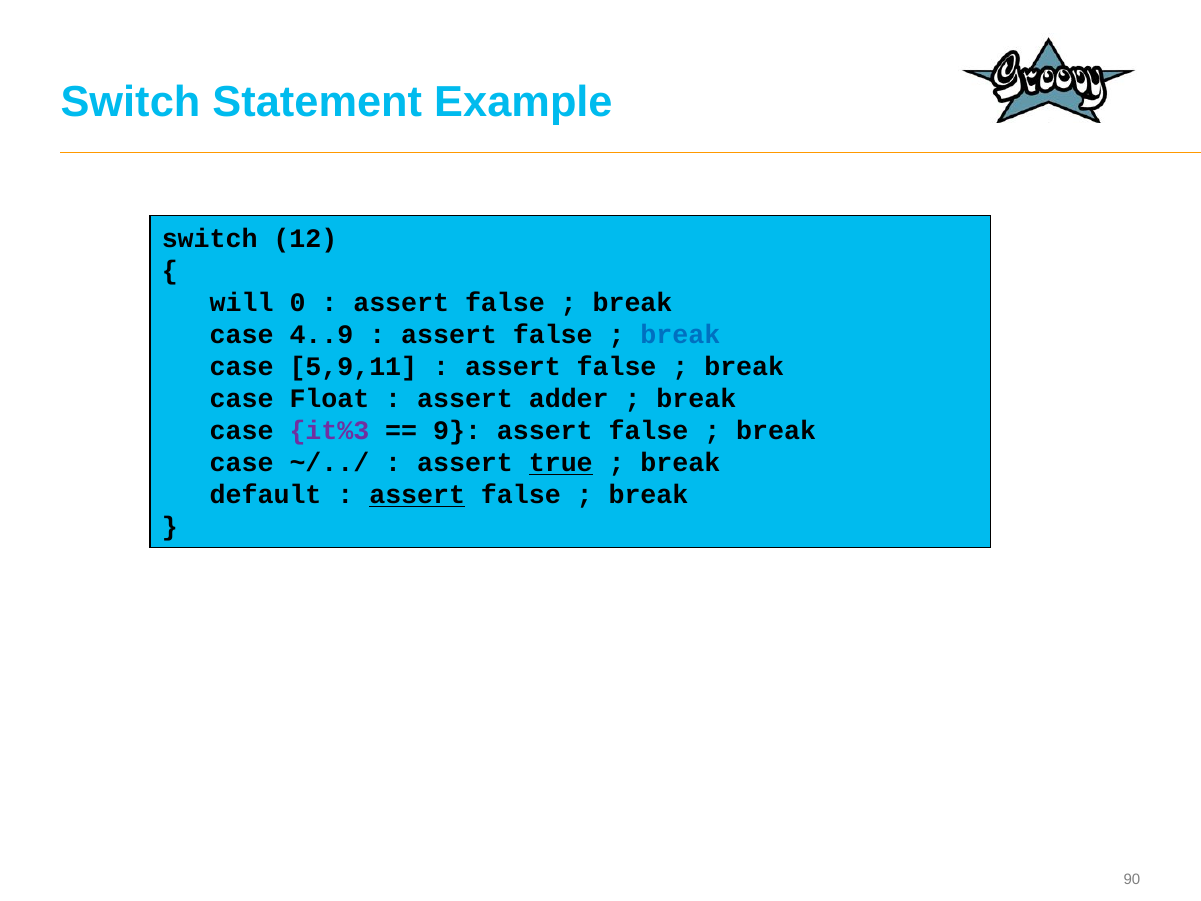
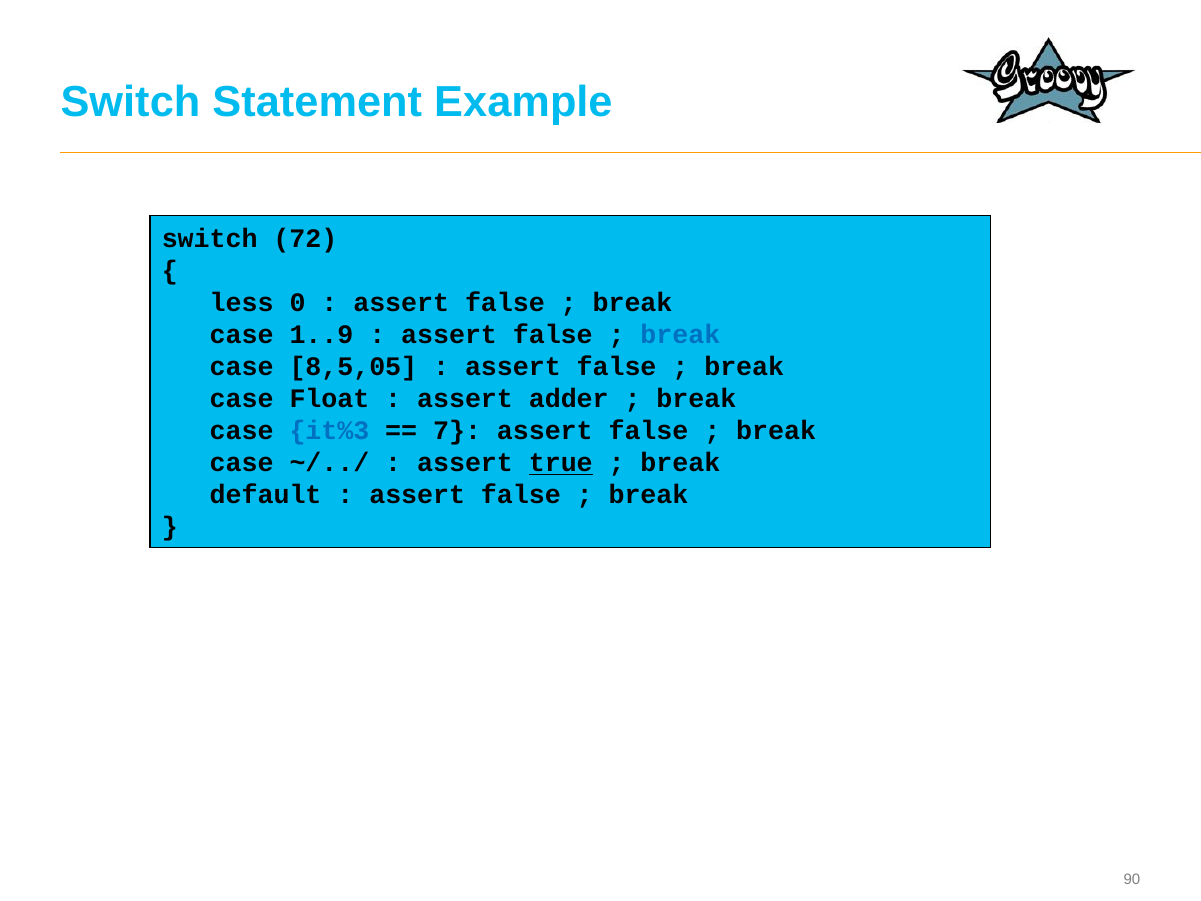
12: 12 -> 72 (305, 239)
will: will -> less (242, 303)
4..9: 4..9 -> 1..9 (321, 335)
5,9,11: 5,9,11 -> 8,5,05 (353, 367)
it%3 colour: purple -> blue (329, 431)
9: 9 -> 7 (457, 431)
assert underline: present -> none (417, 495)
